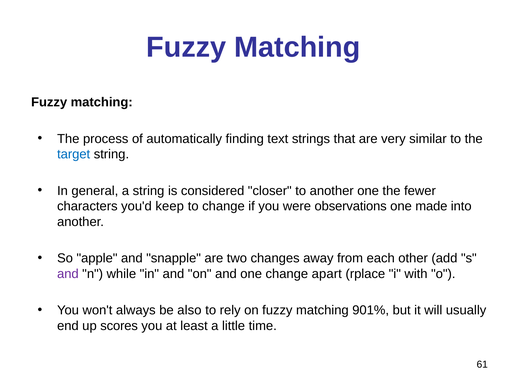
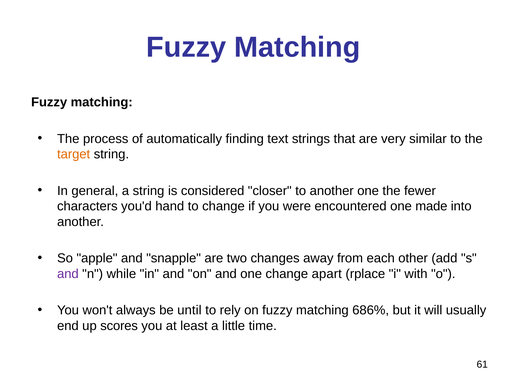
target colour: blue -> orange (74, 154)
keep: keep -> hand (170, 206)
observations: observations -> encountered (351, 206)
also: also -> until (189, 310)
901%: 901% -> 686% (371, 310)
